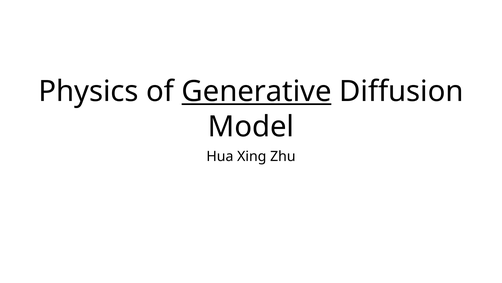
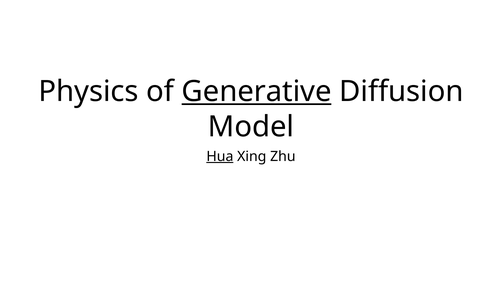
Hua underline: none -> present (220, 156)
